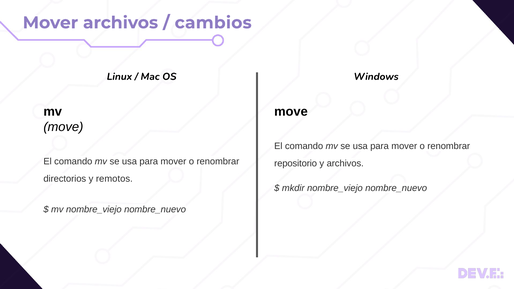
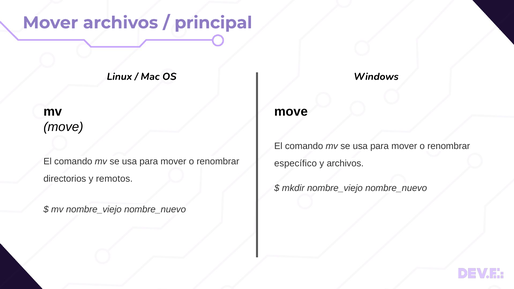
cambios: cambios -> principal (213, 23)
repositorio: repositorio -> específico (296, 163)
